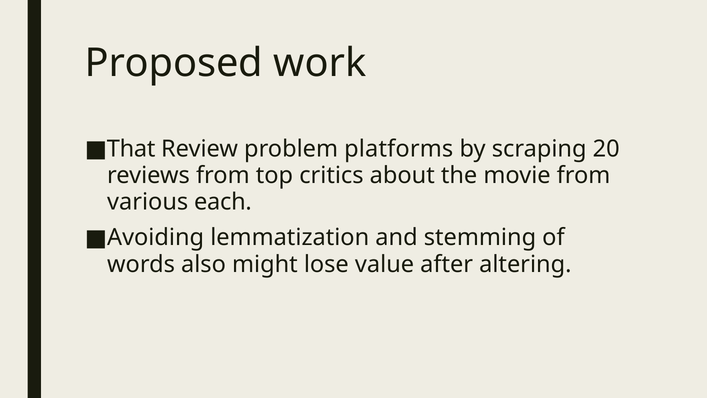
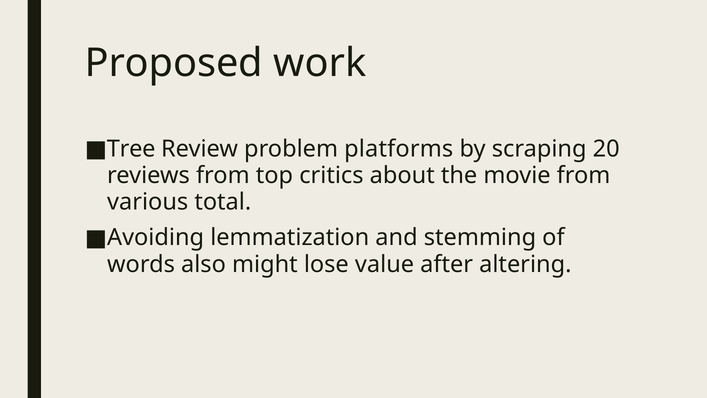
That: That -> Tree (131, 149)
each: each -> total (223, 202)
